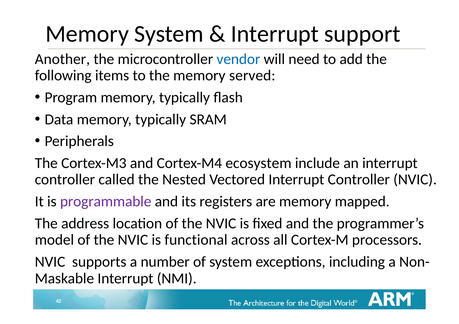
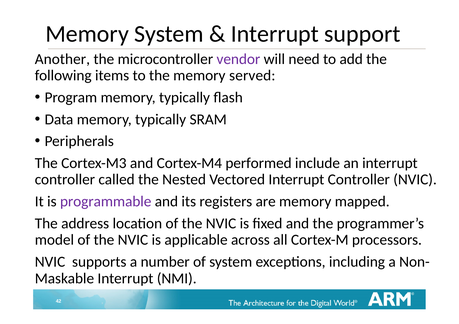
vendor colour: blue -> purple (238, 59)
ecosystem: ecosystem -> performed (259, 163)
functional: functional -> applicable (196, 240)
